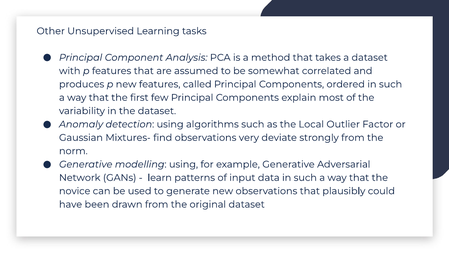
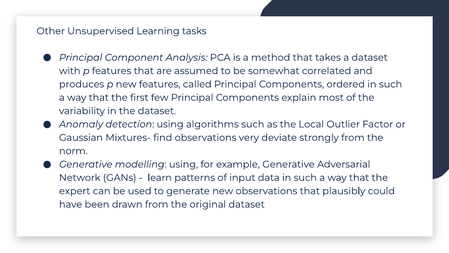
novice: novice -> expert (75, 191)
